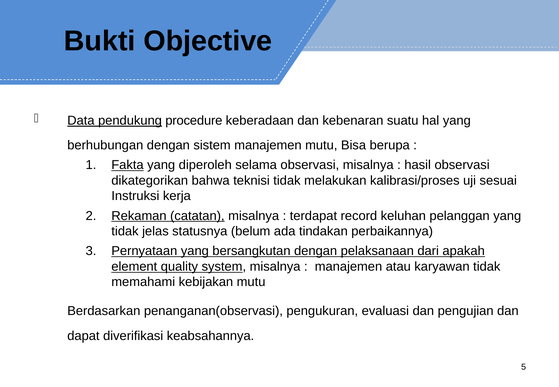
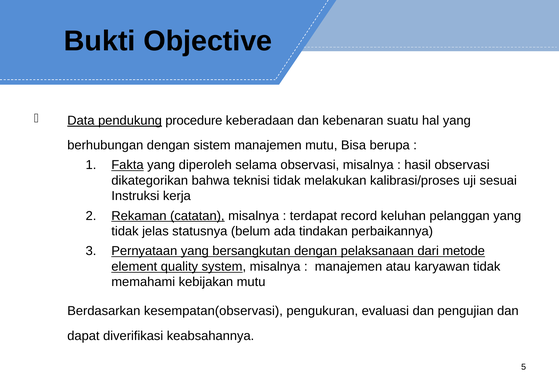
apakah: apakah -> metode (464, 251)
penanganan(observasi: penanganan(observasi -> kesempatan(observasi (213, 311)
